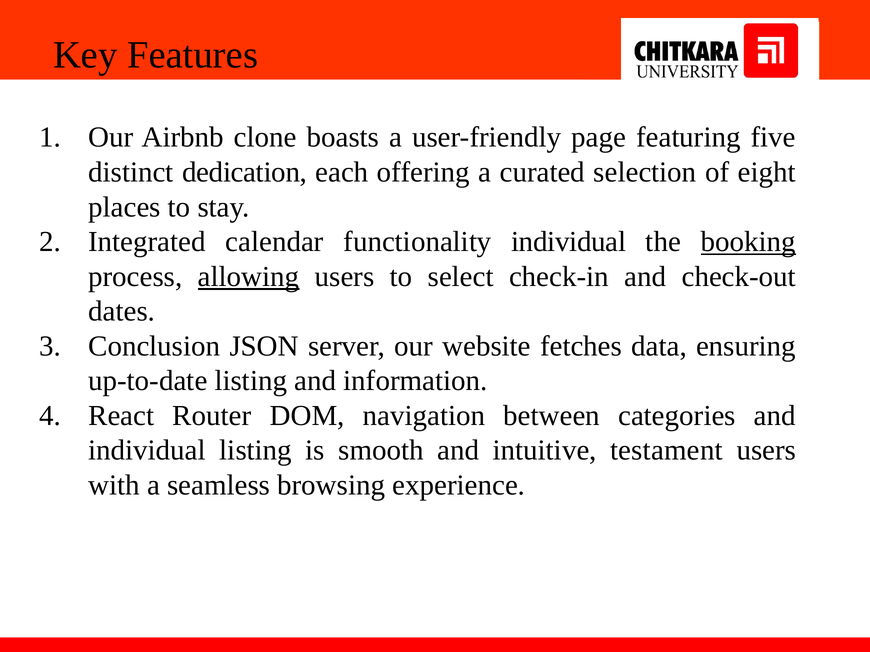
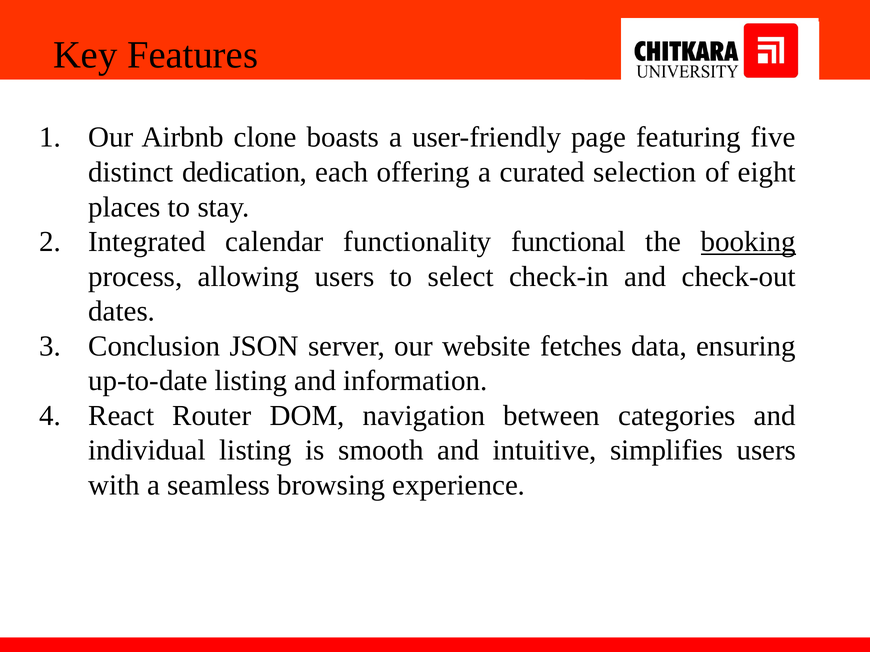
functionality individual: individual -> functional (569, 242)
allowing underline: present -> none (249, 277)
testament: testament -> simplifies (667, 451)
